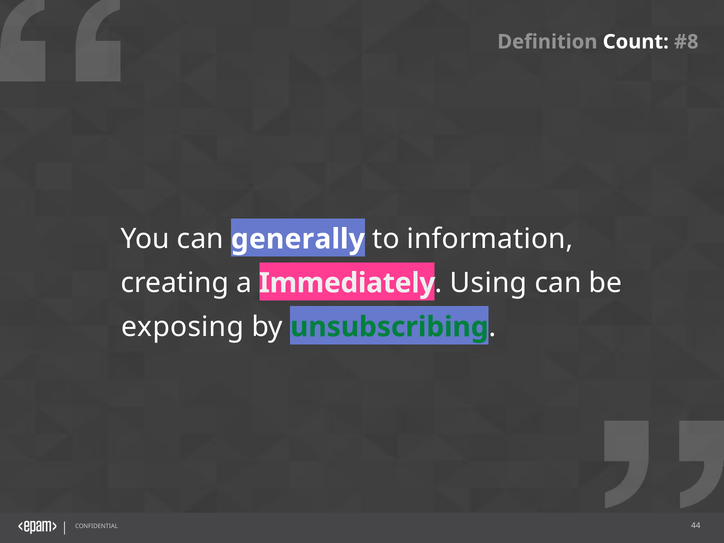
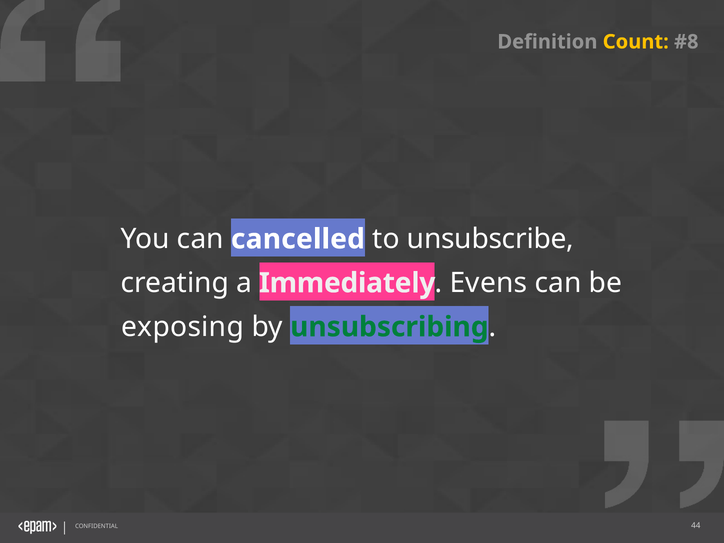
Count colour: white -> yellow (636, 42)
generally: generally -> cancelled (298, 239)
information: information -> unsubscribe (490, 239)
Using: Using -> Evens (488, 283)
